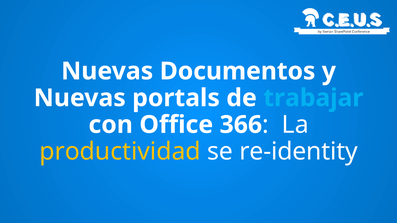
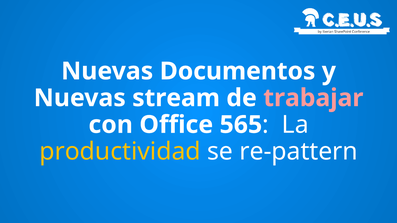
portals: portals -> stream (176, 98)
trabajar colour: light blue -> pink (313, 98)
366: 366 -> 565 (241, 125)
re-identity: re-identity -> re-pattern (299, 152)
